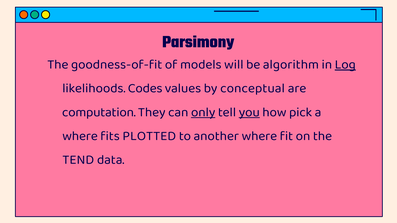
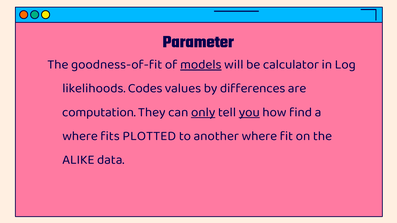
Parsimony: Parsimony -> Parameter (198, 42)
models underline: none -> present (201, 64)
algorithm: algorithm -> calculator (291, 64)
Log underline: present -> none (345, 64)
conceptual: conceptual -> differences (253, 88)
pick: pick -> find (301, 112)
TEND: TEND -> ALIKE (78, 160)
